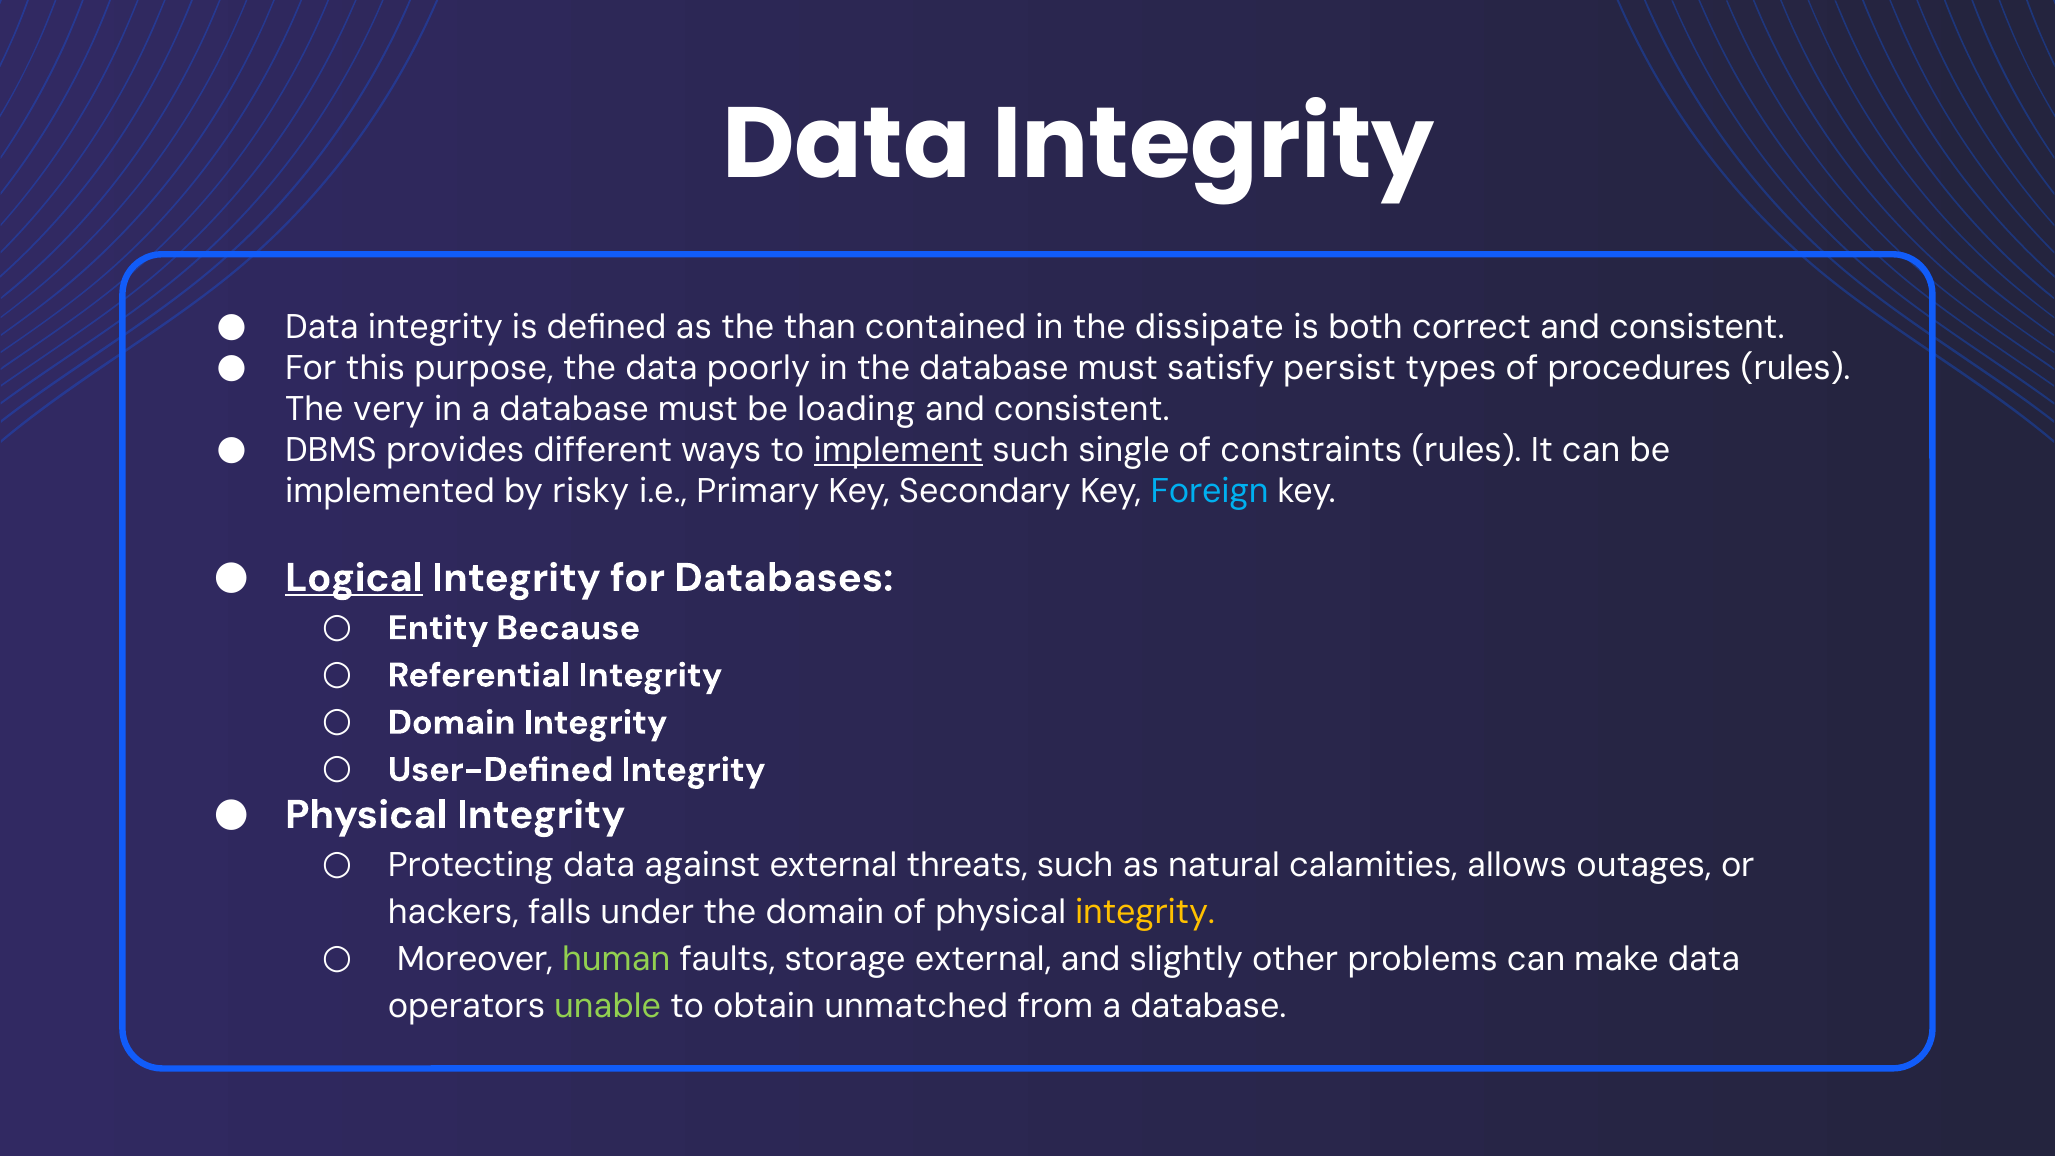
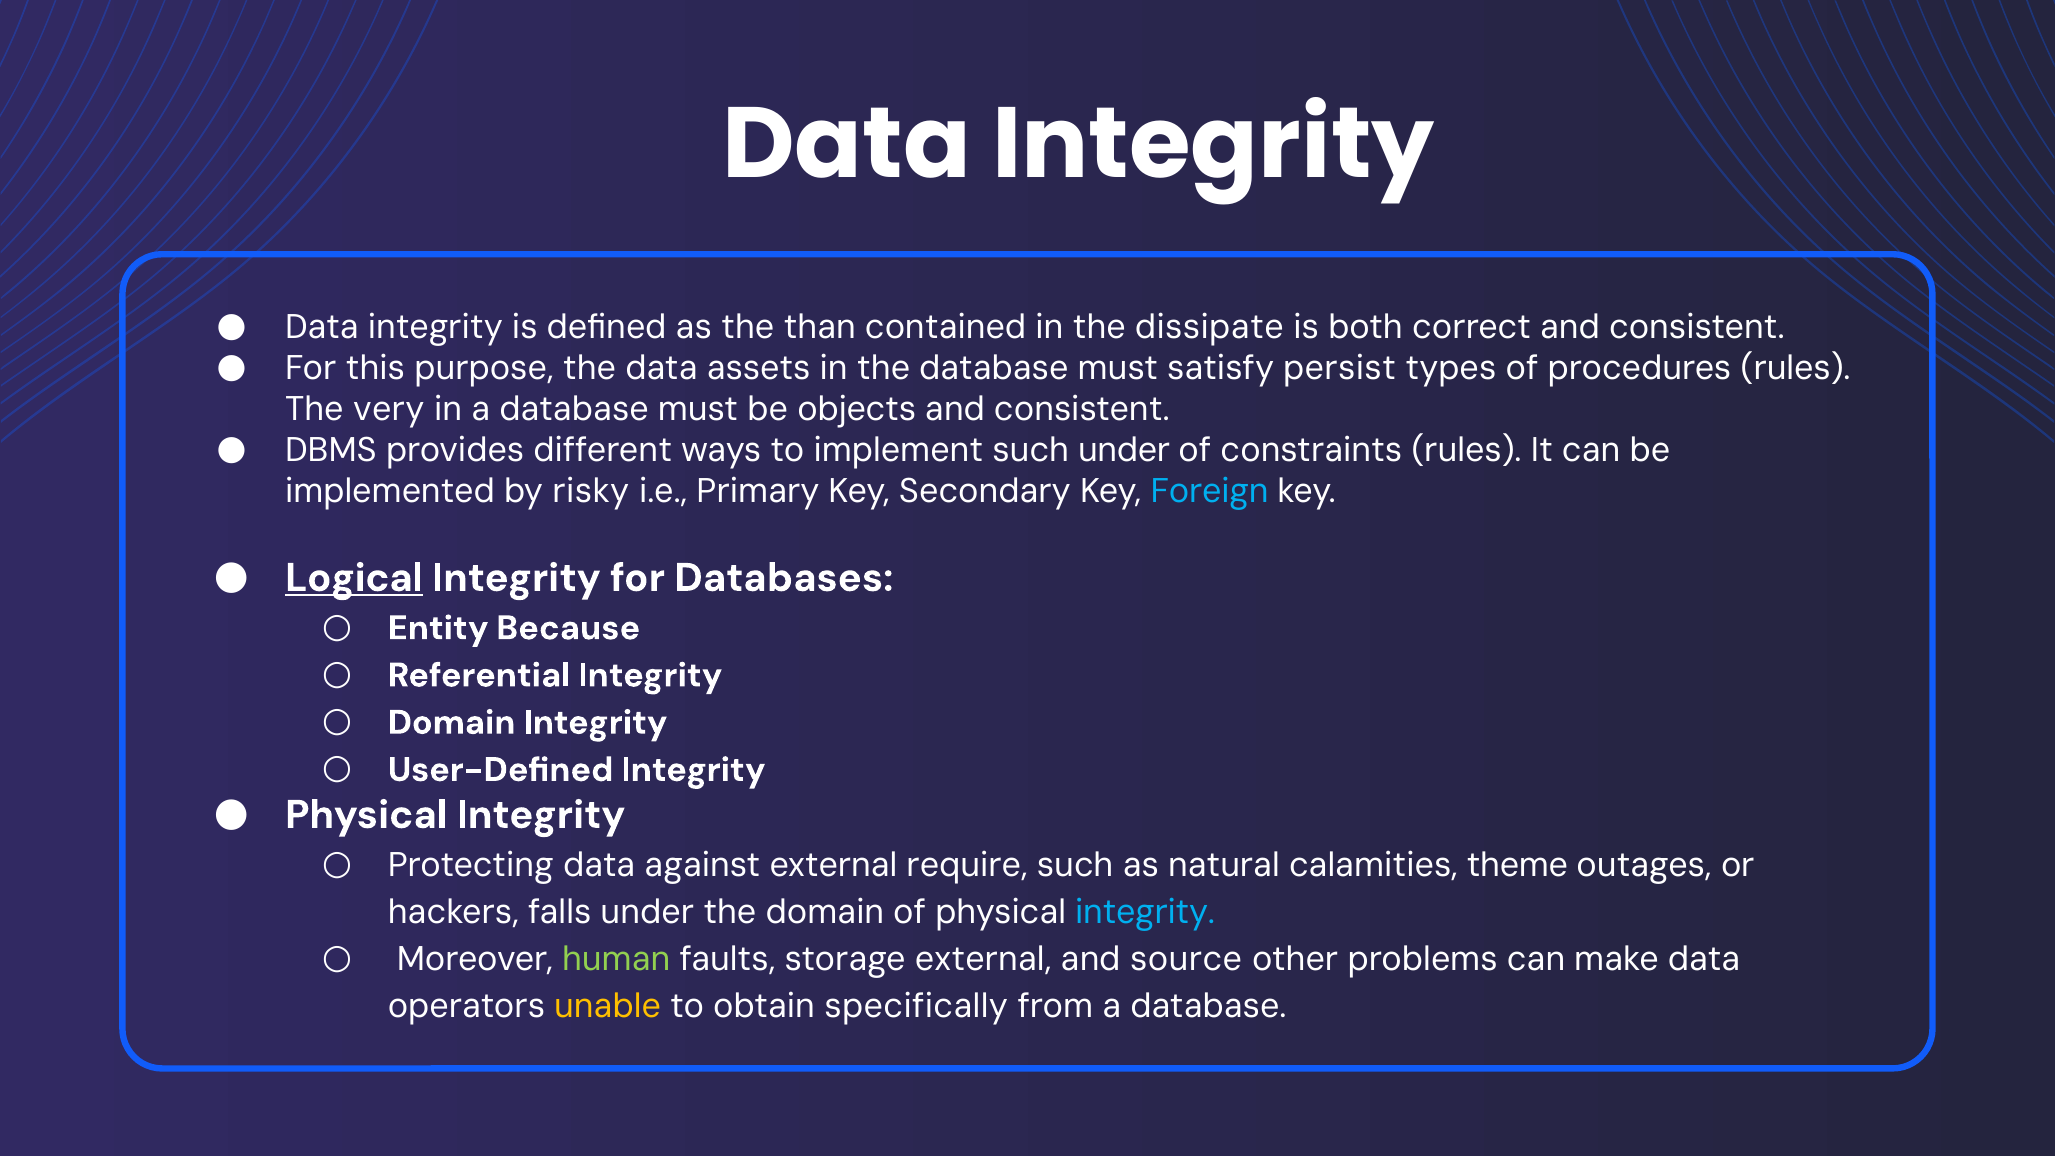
poorly: poorly -> assets (759, 368)
loading: loading -> objects (857, 409)
implement underline: present -> none (898, 451)
such single: single -> under (1124, 451)
threats: threats -> require (967, 865)
allows: allows -> theme (1517, 865)
integrity colour: yellow -> light blue (1145, 912)
slightly: slightly -> source (1186, 959)
unable colour: light green -> yellow (608, 1007)
unmatched: unmatched -> specifically (916, 1007)
